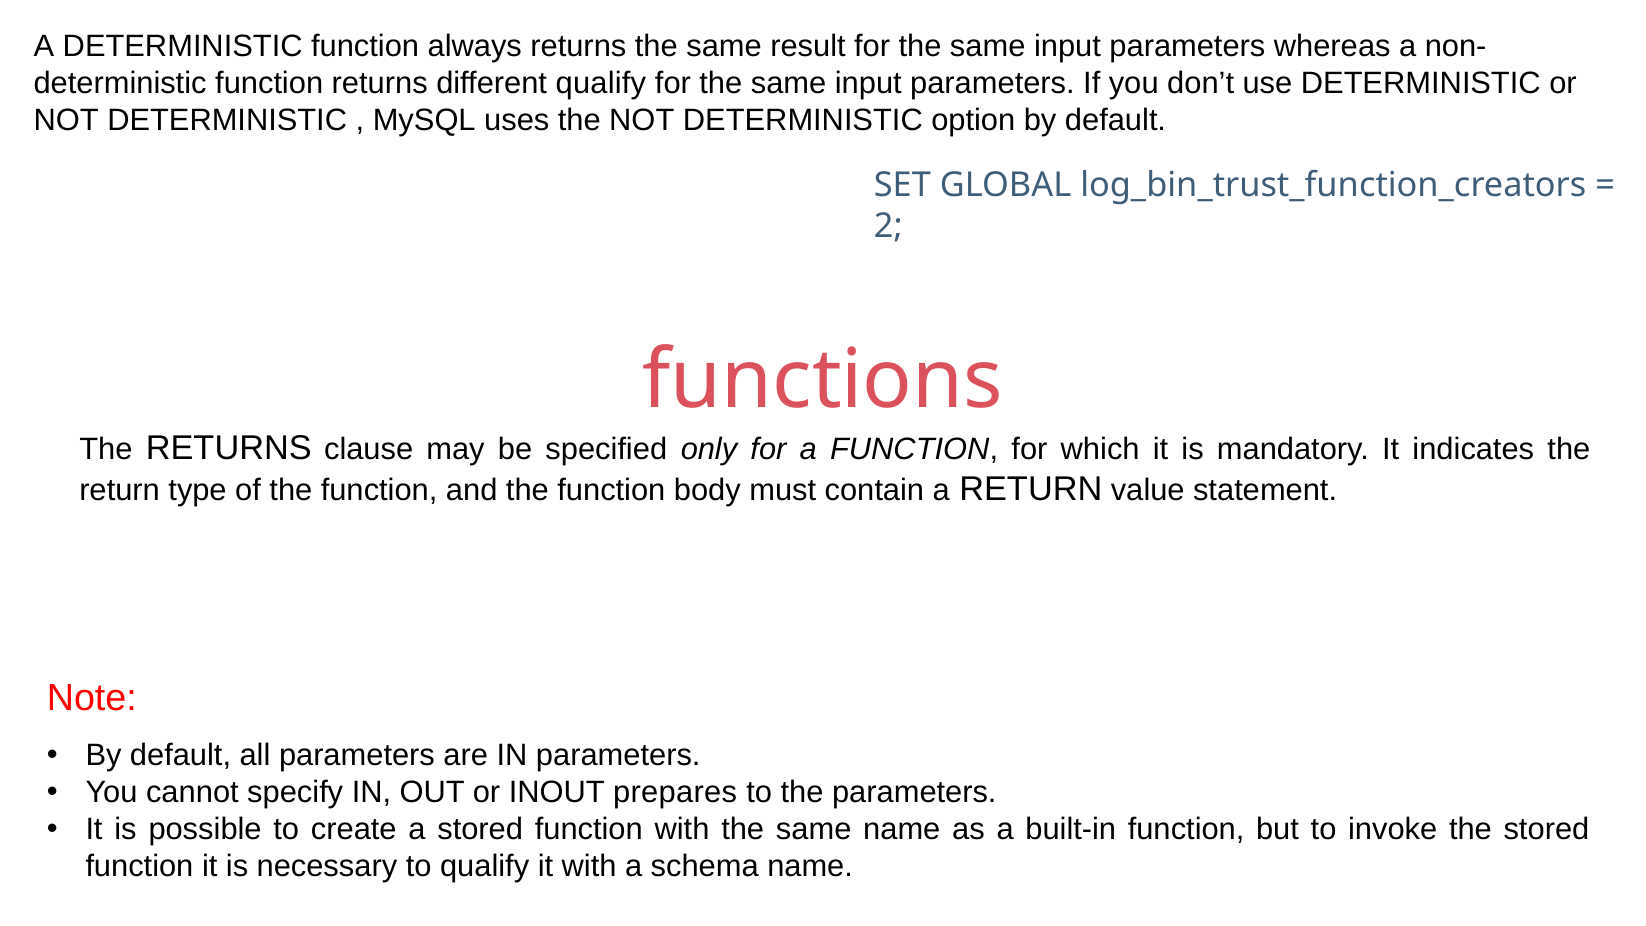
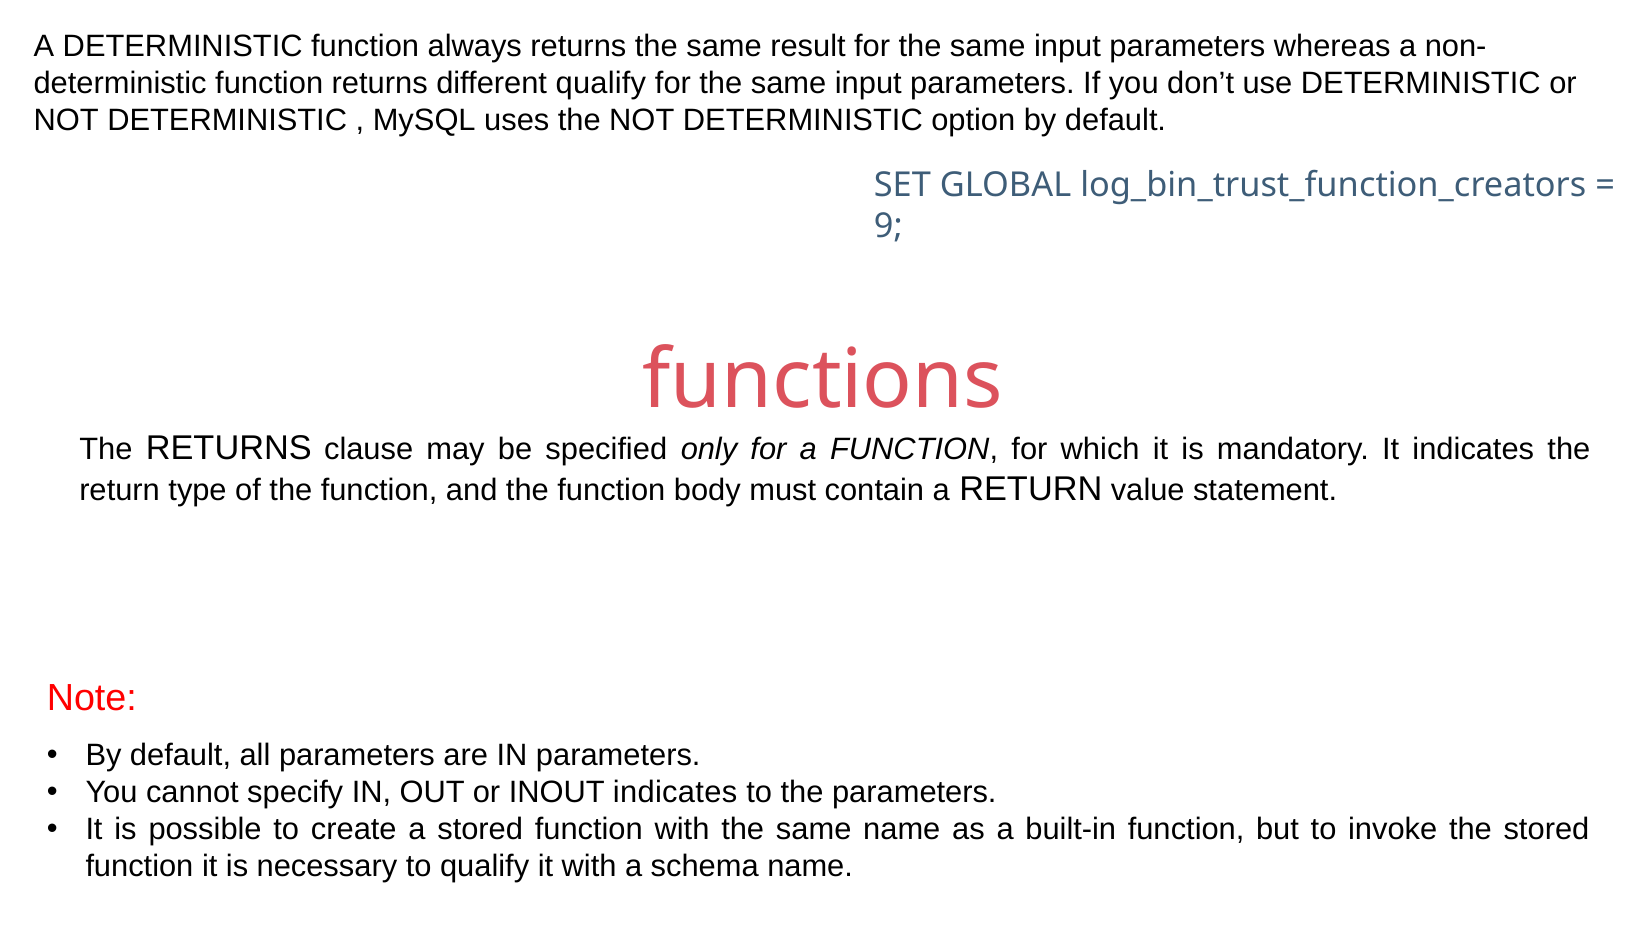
2: 2 -> 9 (888, 227)
INOUT prepares: prepares -> indicates (675, 793)
